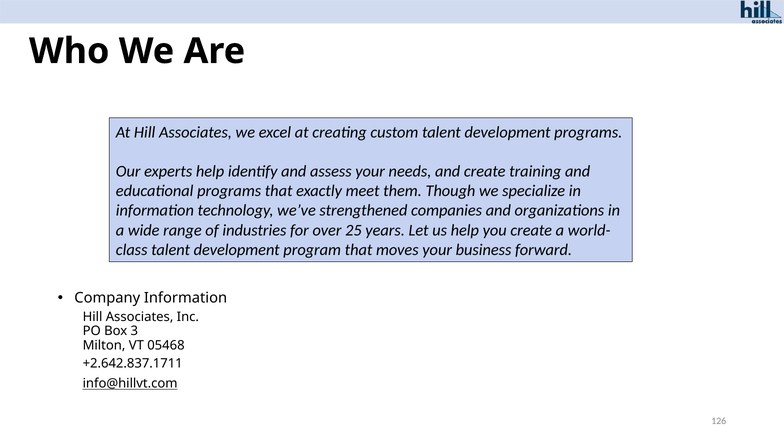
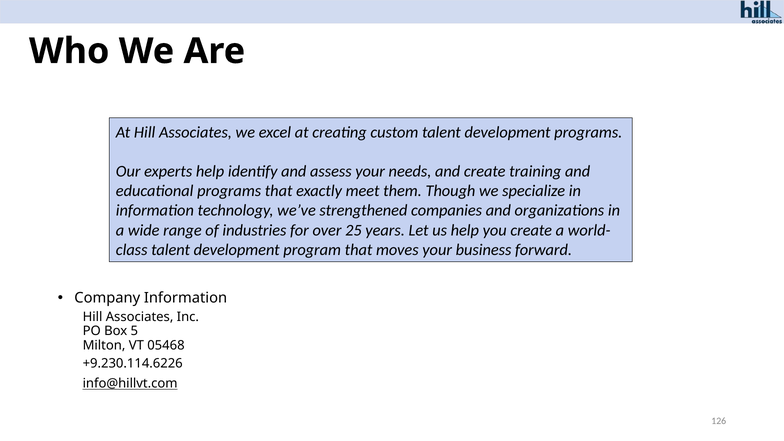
3: 3 -> 5 (134, 331)
+2.642.837.1711: +2.642.837.1711 -> +9.230.114.6226 (133, 363)
